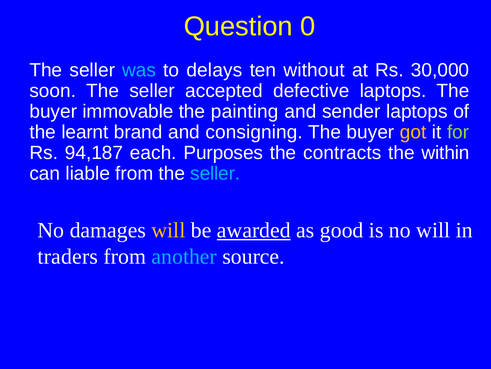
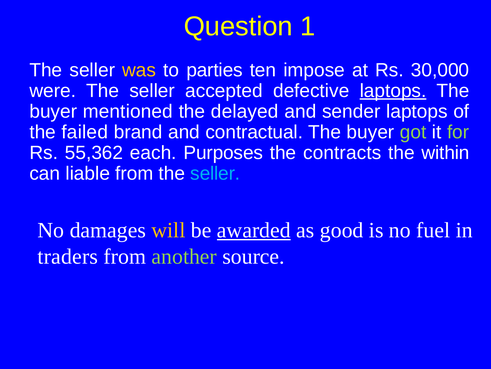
0: 0 -> 1 (308, 26)
was colour: light blue -> yellow (139, 70)
delays: delays -> parties (215, 70)
without: without -> impose (314, 70)
soon: soon -> were (53, 91)
laptops underline: none -> present (393, 91)
immovable: immovable -> mentioned (128, 111)
painting: painting -> delayed (245, 111)
learnt: learnt -> failed (85, 132)
consigning: consigning -> contractual (254, 132)
got colour: yellow -> light green (413, 132)
94,187: 94,187 -> 55,362 (94, 152)
no will: will -> fuel (433, 230)
another colour: light blue -> light green (184, 256)
